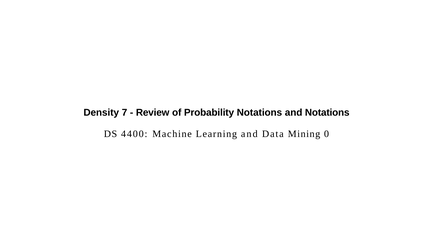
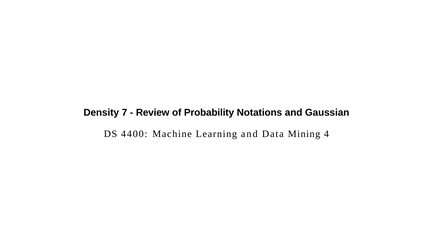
and Notations: Notations -> Gaussian (327, 112)
0: 0 -> 4 (327, 134)
